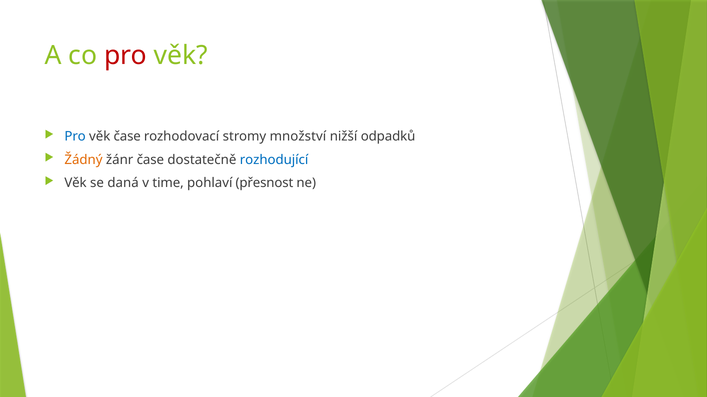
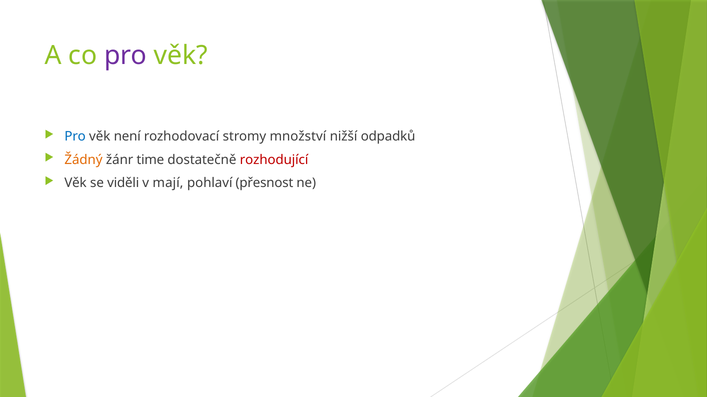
pro colour: red -> purple (125, 56)
věk čase: čase -> není (127, 137)
žánr čase: čase -> time (150, 160)
rozhodující colour: blue -> red (274, 160)
daná: daná -> viděli (123, 183)
time: time -> mají (168, 183)
